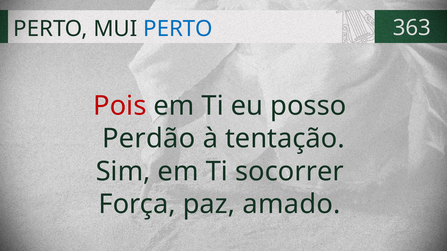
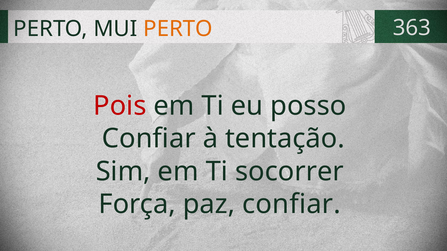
PERTO colour: blue -> orange (178, 29)
Perdão: Perdão -> Confiar (149, 139)
paz amado: amado -> confiar (292, 204)
